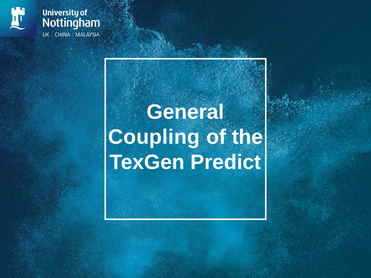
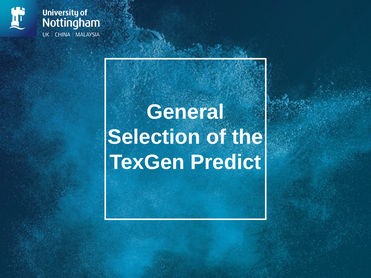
Coupling: Coupling -> Selection (154, 137)
